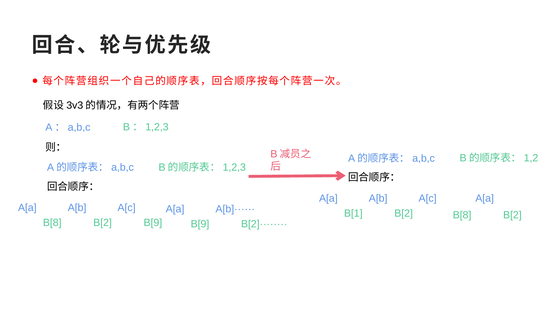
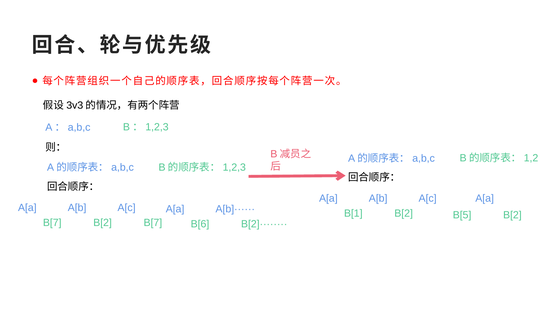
B[8: B[8 -> B[5 (462, 215)
B[8: B[8 -> B[7 (52, 223)
B[2 B[9: B[9 -> B[7 (153, 223)
B[9: B[9 -> B[6 (200, 224)
